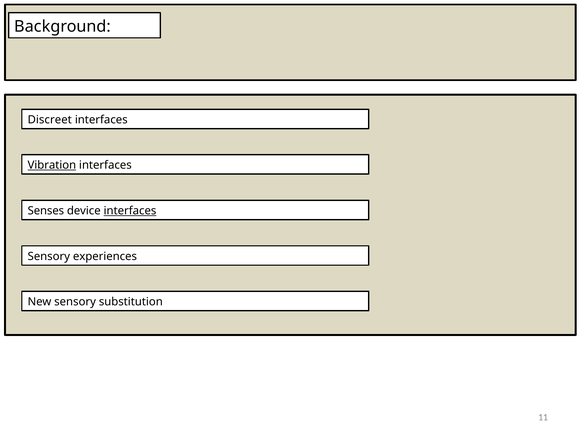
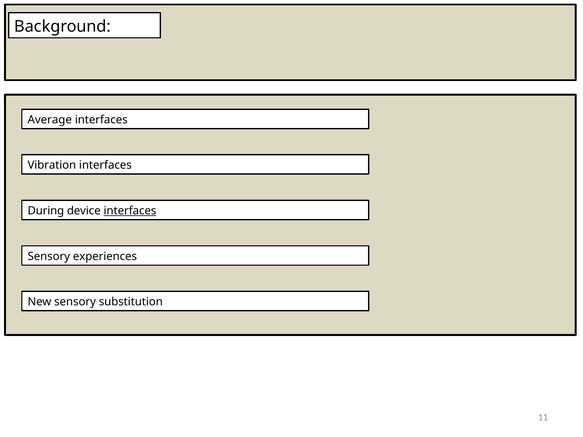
Discreet: Discreet -> Average (50, 120)
Vibration underline: present -> none (52, 165)
Senses: Senses -> During (46, 211)
